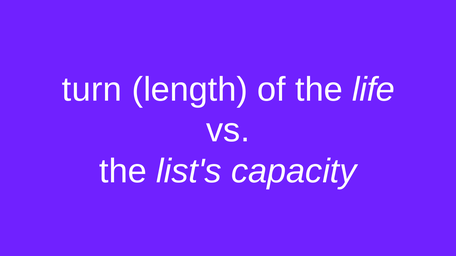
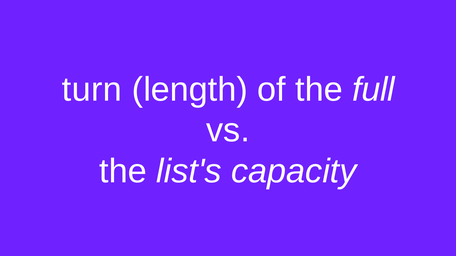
life: life -> full (374, 90)
